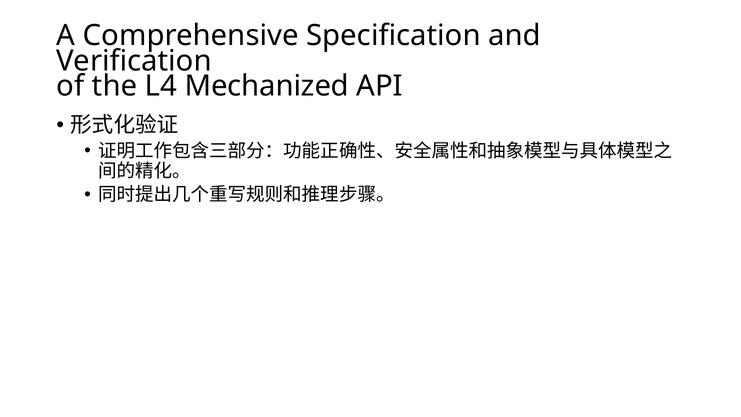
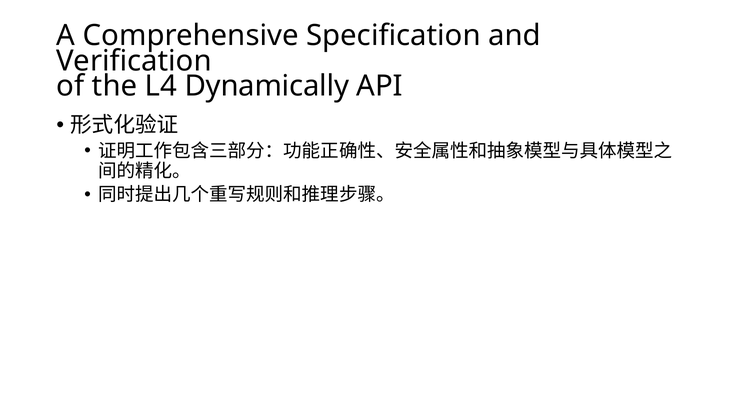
Mechanized: Mechanized -> Dynamically (267, 86)
